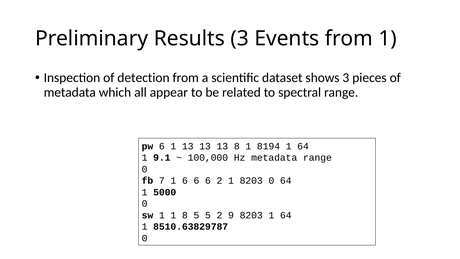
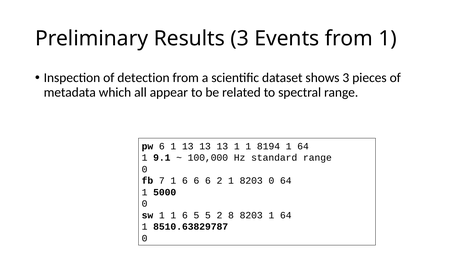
13 8: 8 -> 1 (237, 146)
Hz metadata: metadata -> standard (274, 158)
1 1 8: 8 -> 6 (185, 215)
9: 9 -> 8 (231, 215)
